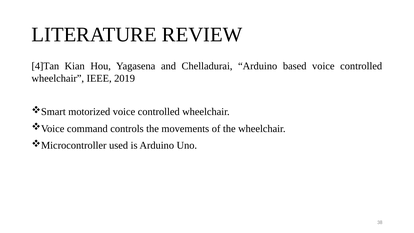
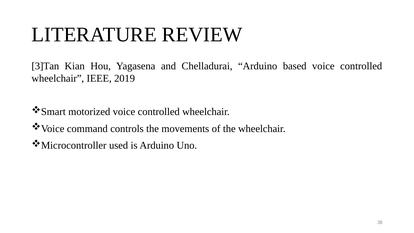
4]Tan: 4]Tan -> 3]Tan (45, 66)
